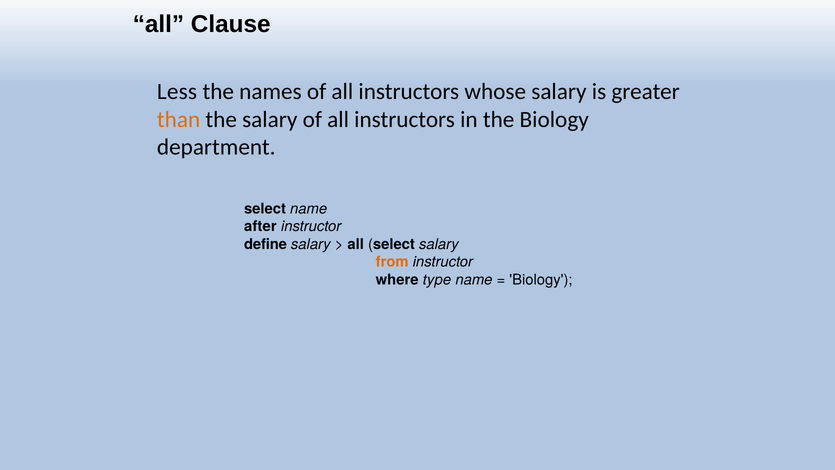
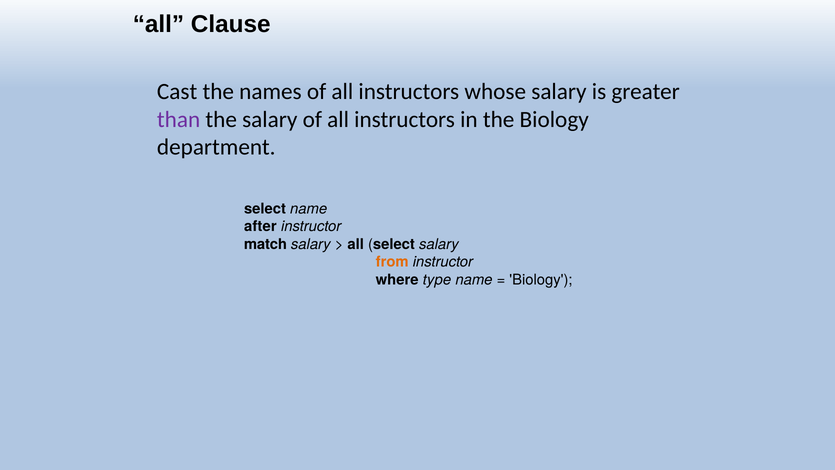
Less: Less -> Cast (177, 91)
than colour: orange -> purple (179, 119)
define: define -> match (265, 244)
